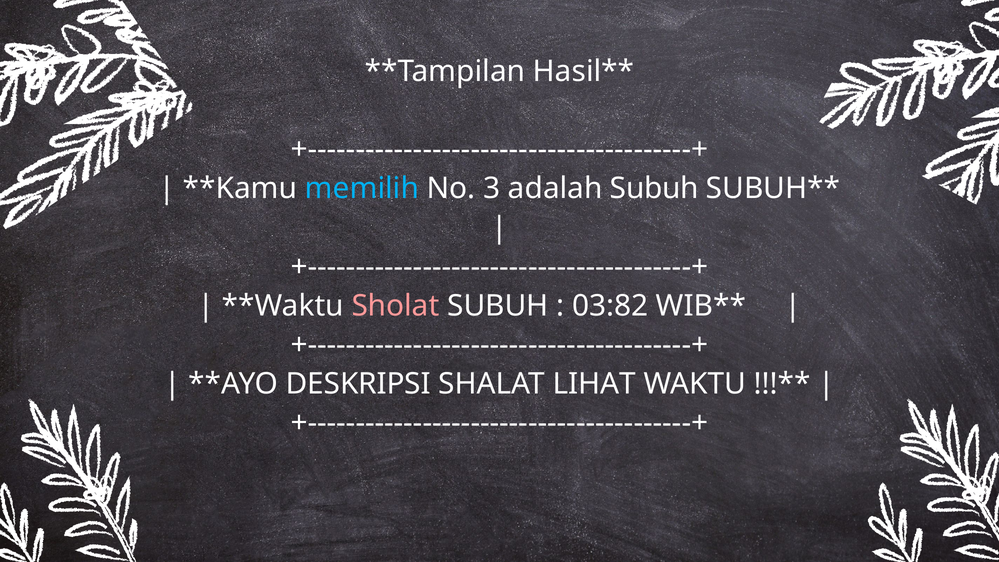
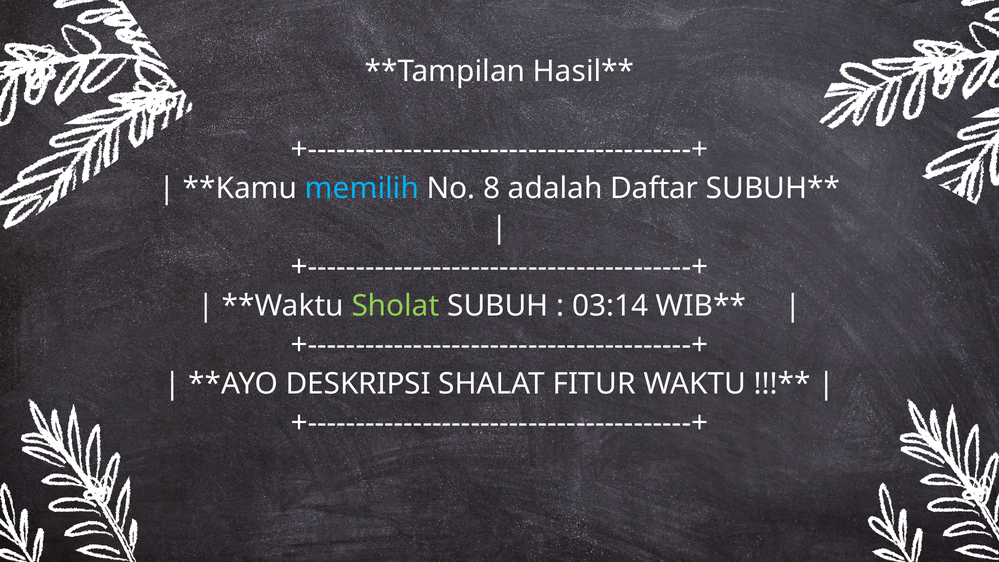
3: 3 -> 8 (492, 189)
adalah Subuh: Subuh -> Daftar (654, 189)
Sholat colour: pink -> light green (395, 306)
03:82: 03:82 -> 03:14 (610, 306)
LIHAT: LIHAT -> FITUR (594, 384)
